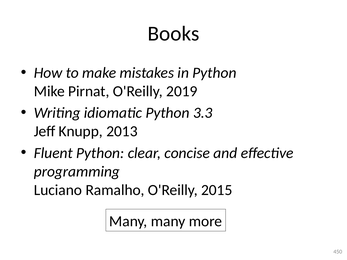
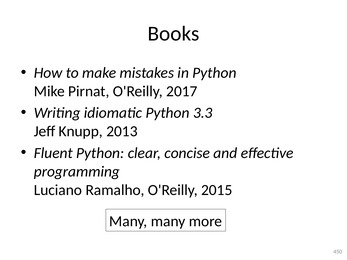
2019: 2019 -> 2017 (182, 91)
